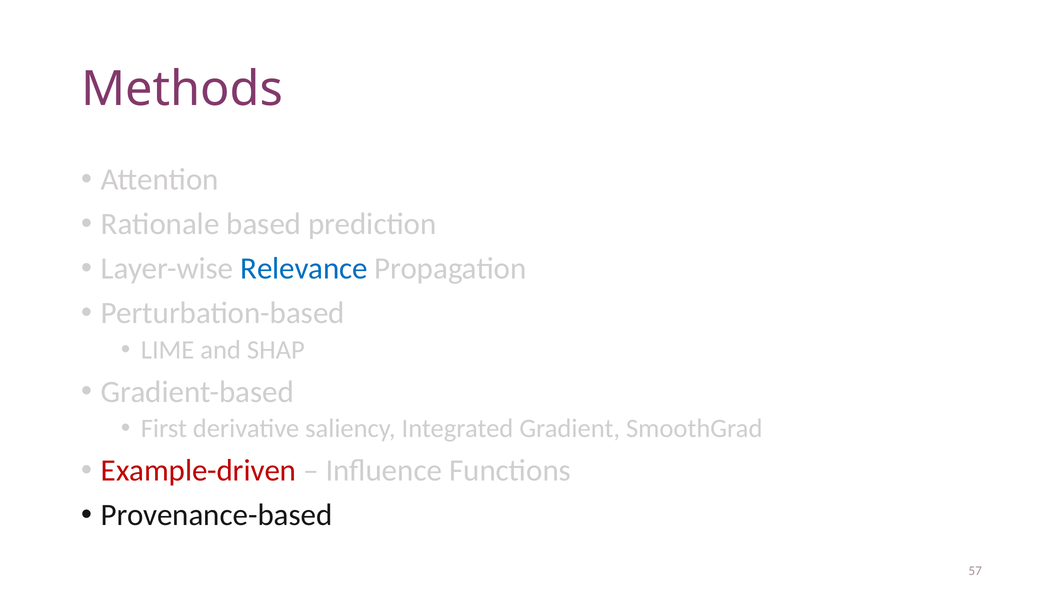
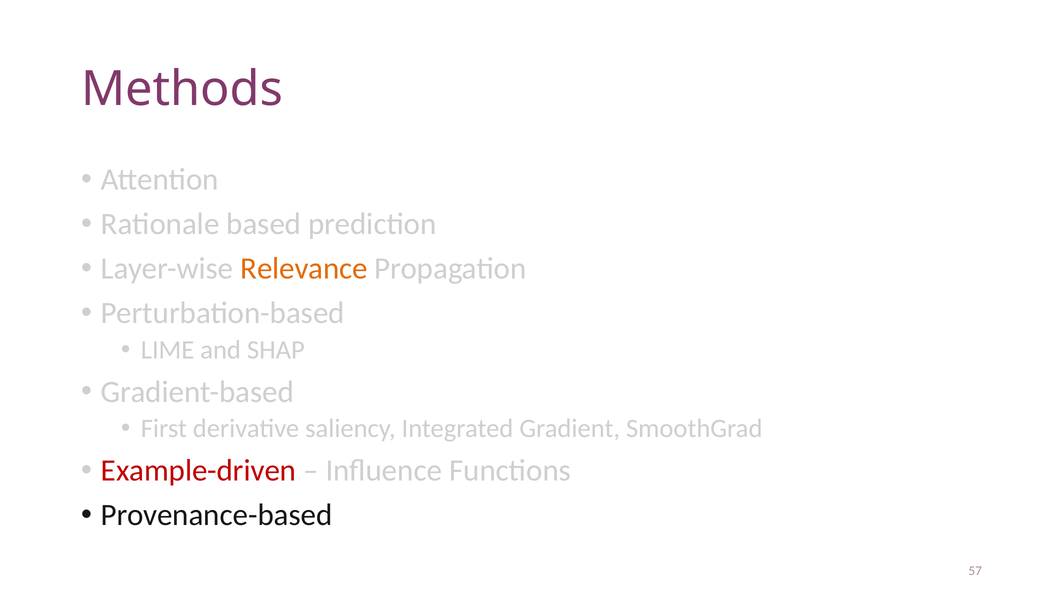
Relevance colour: blue -> orange (304, 269)
